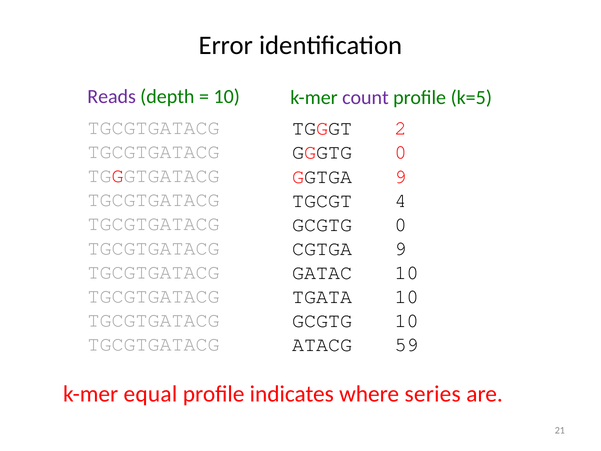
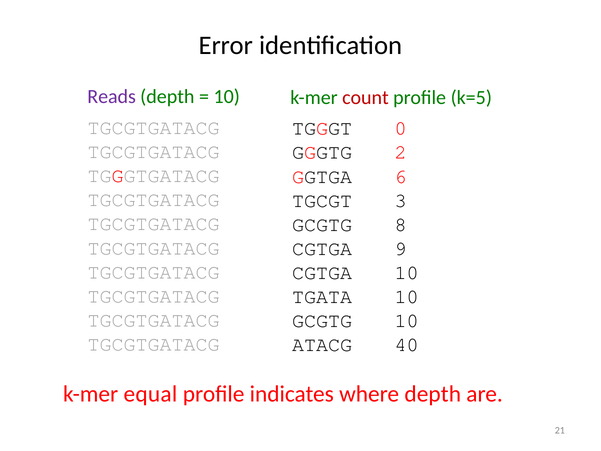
count colour: purple -> red (365, 97)
2: 2 -> 0 (401, 128)
GGGTG 0: 0 -> 2 (401, 152)
GGTGA 9: 9 -> 6 (401, 176)
4: 4 -> 3 (401, 200)
GCGTG 0: 0 -> 8 (401, 224)
GATAC: GATAC -> CGTGA (322, 272)
59: 59 -> 40 (407, 345)
where series: series -> depth (433, 394)
